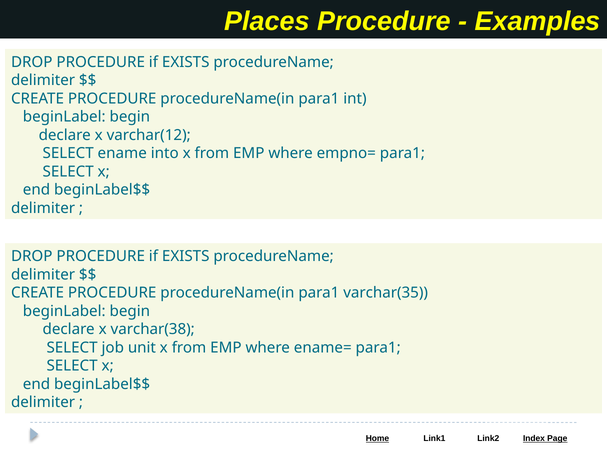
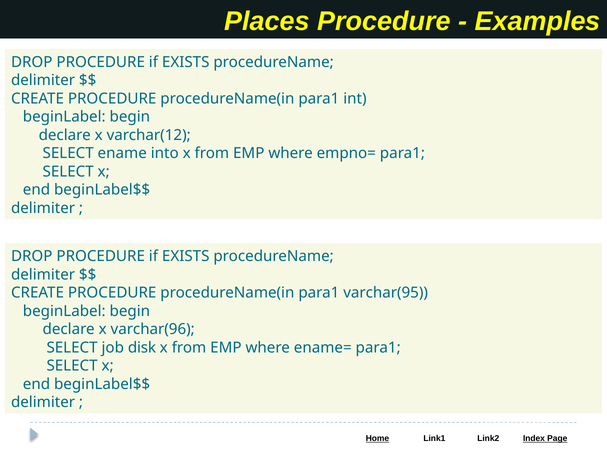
varchar(35: varchar(35 -> varchar(95 (386, 292)
varchar(38: varchar(38 -> varchar(96 (153, 329)
unit: unit -> disk (142, 347)
